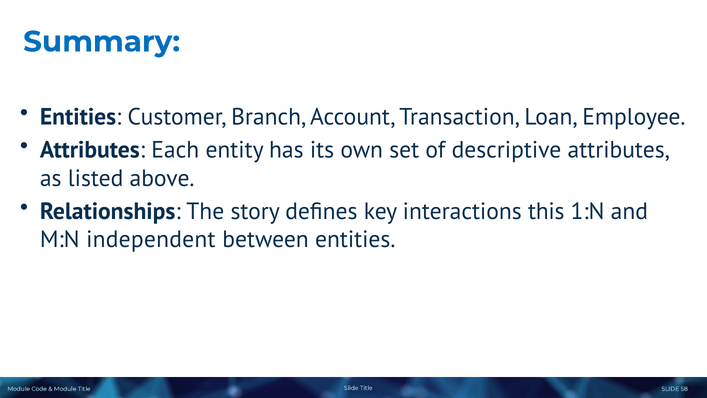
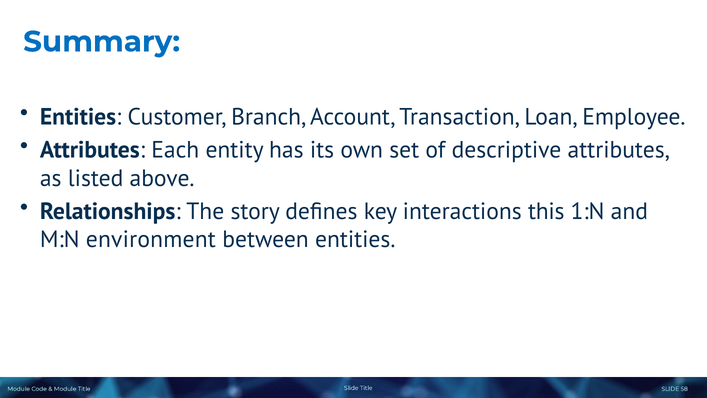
independent: independent -> environment (151, 239)
